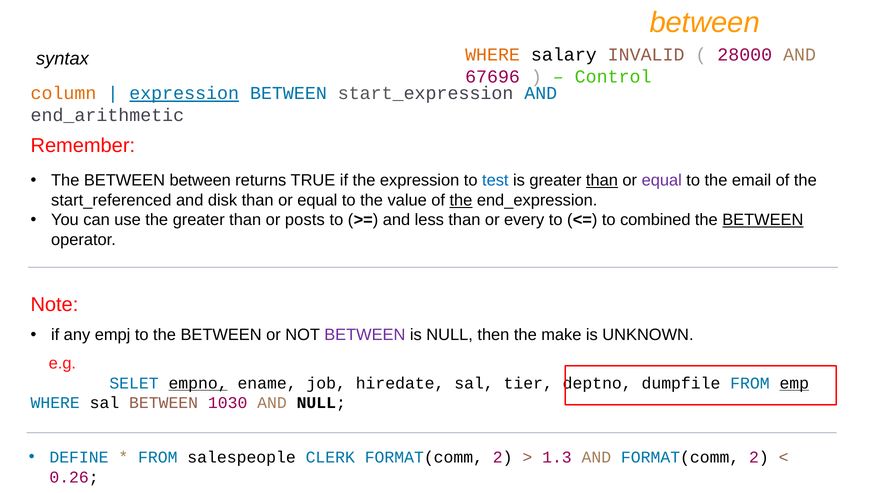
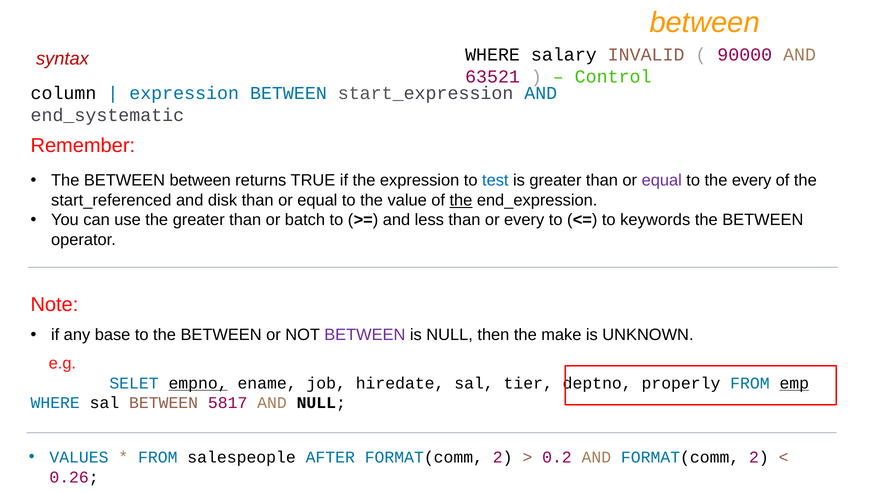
WHERE colour: orange -> black (493, 55)
28000: 28000 -> 90000 (745, 55)
syntax colour: black -> red (62, 59)
67696: 67696 -> 63521 (493, 77)
column colour: orange -> black (63, 93)
expression underline: present -> none (184, 93)
end_arithmetic: end_arithmetic -> end_systematic (107, 115)
than underline: present -> none (602, 180)
the email: email -> every (752, 180)
posts: posts -> batch (305, 220)
combined: combined -> keywords (655, 220)
BETWEEN underline: present -> none (763, 220)
empj: empj -> base (113, 335)
dumpfile: dumpfile -> properly (681, 383)
1030: 1030 -> 5817 (228, 403)
DEFINE: DEFINE -> VALUES (79, 457)
CLERK: CLERK -> AFTER (330, 457)
1.3: 1.3 -> 0.2 (557, 457)
